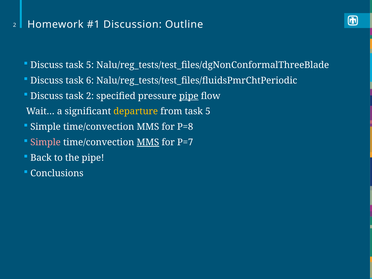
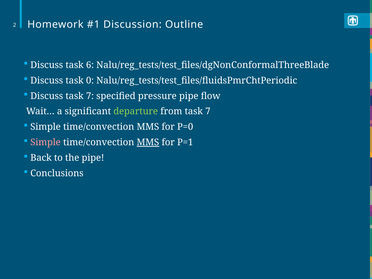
Discuss task 5: 5 -> 6 (90, 65)
6: 6 -> 0 (90, 80)
Discuss task 2: 2 -> 7 (90, 96)
pipe underline: present -> none (189, 96)
departure colour: yellow -> light green (136, 111)
from task 5: 5 -> 7 (208, 111)
P=8: P=8 -> P=0 (185, 127)
P=7: P=7 -> P=1 (185, 142)
